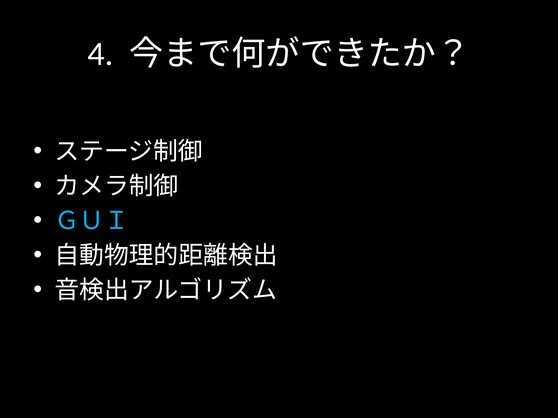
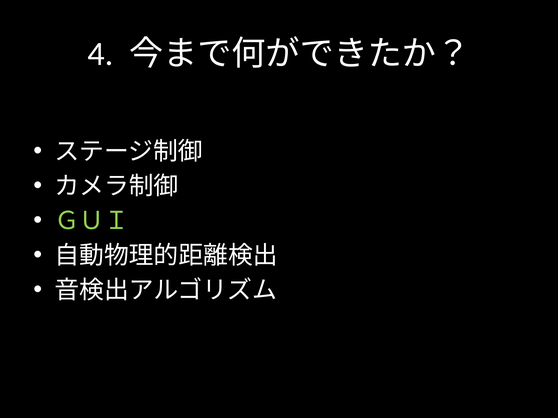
ＧＵＩ colour: light blue -> light green (92, 221)
